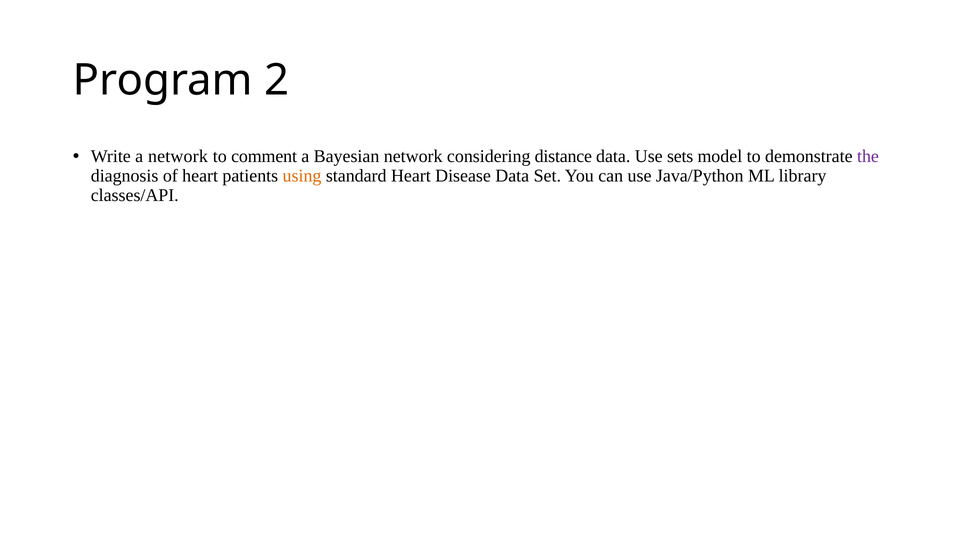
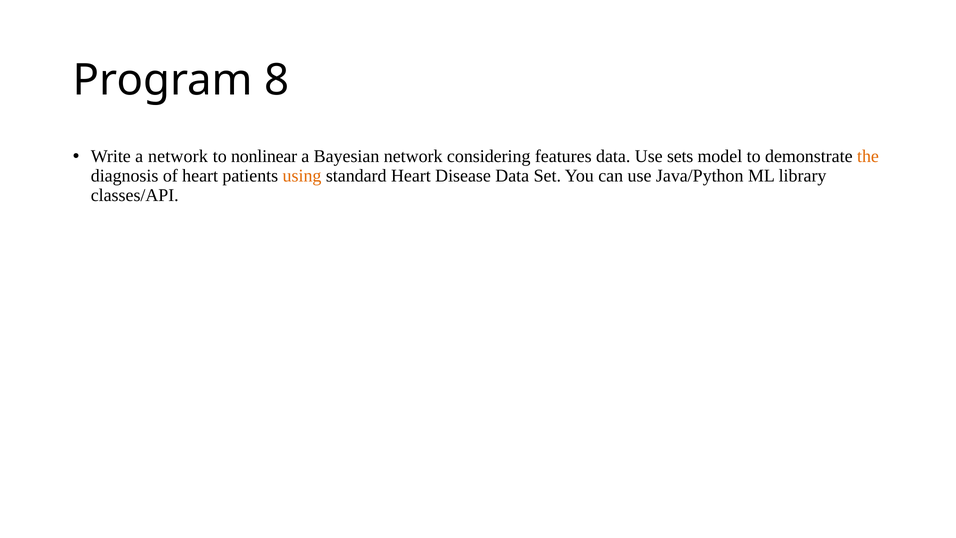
2: 2 -> 8 (277, 80)
comment: comment -> nonlinear (264, 156)
distance: distance -> features (563, 156)
the colour: purple -> orange (868, 156)
